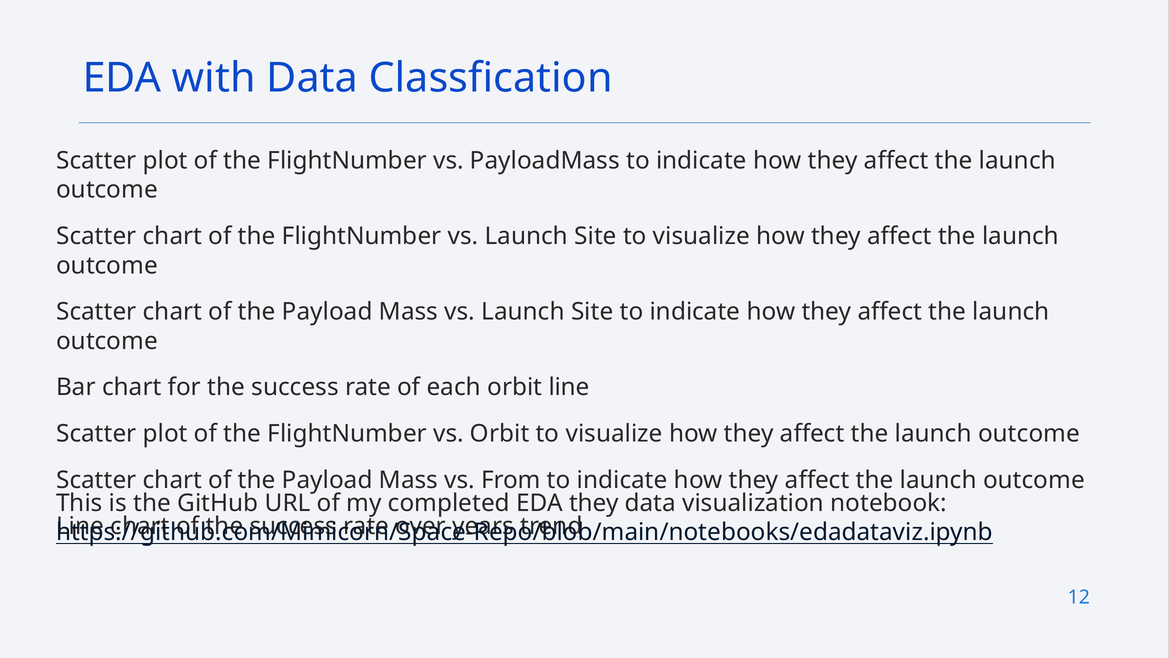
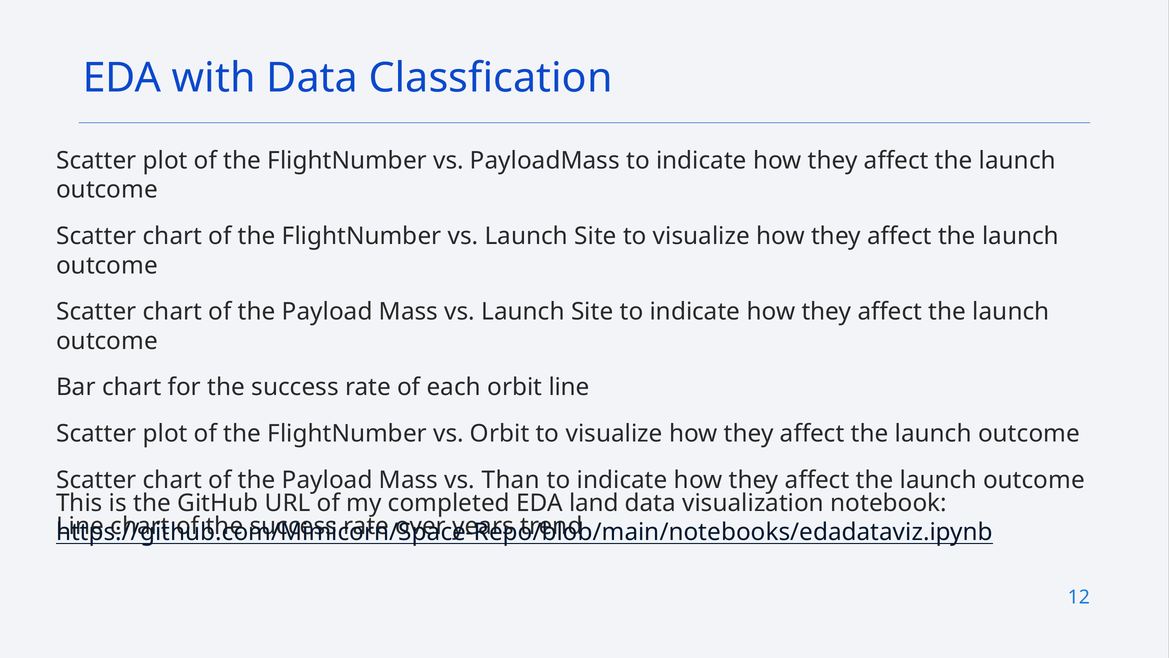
From: From -> Than (511, 480)
EDA they: they -> land (594, 503)
